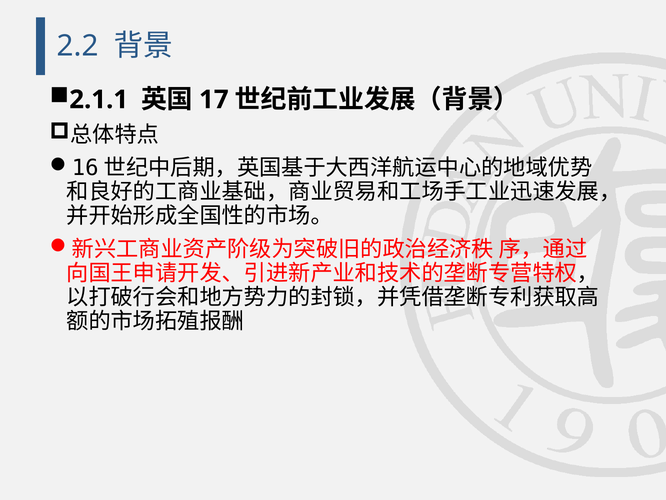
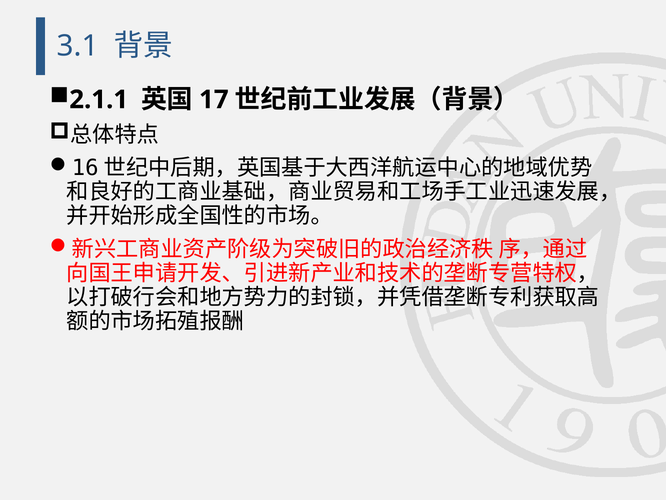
2.2: 2.2 -> 3.1 (78, 46)
